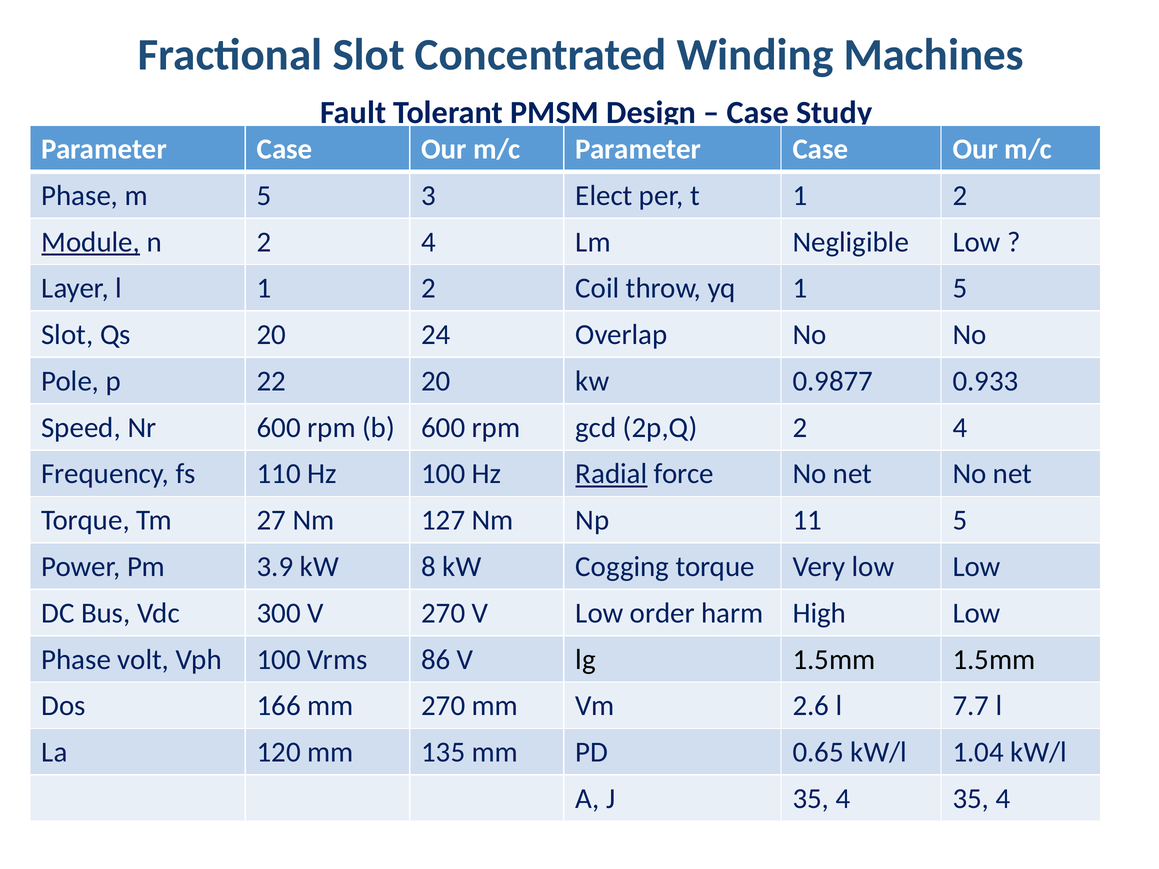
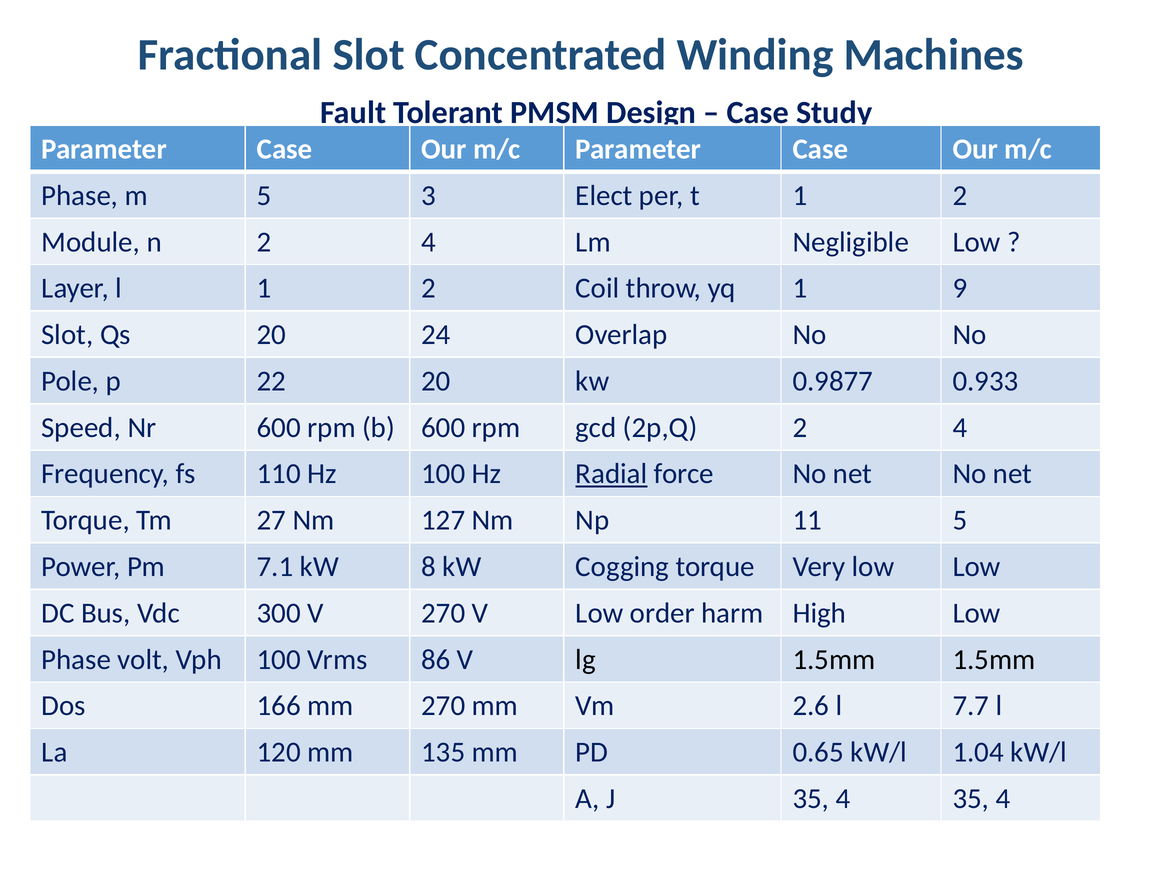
Module underline: present -> none (91, 242)
1 5: 5 -> 9 (960, 288)
3.9: 3.9 -> 7.1 (275, 567)
